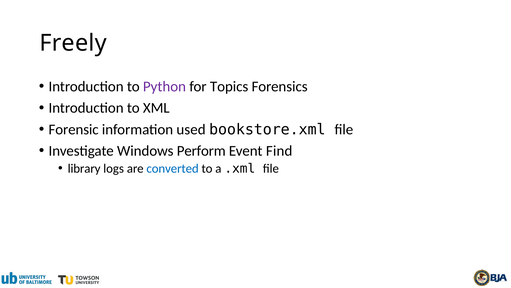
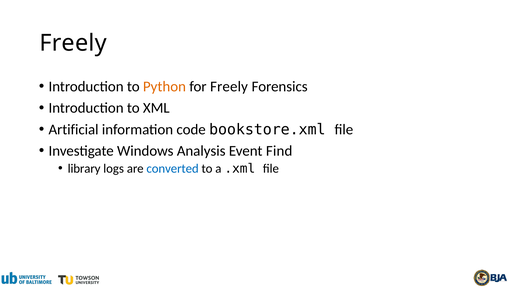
Python colour: purple -> orange (164, 86)
for Topics: Topics -> Freely (229, 86)
Forensic: Forensic -> Artificial (74, 129)
used: used -> code (191, 129)
Perform: Perform -> Analysis (201, 151)
